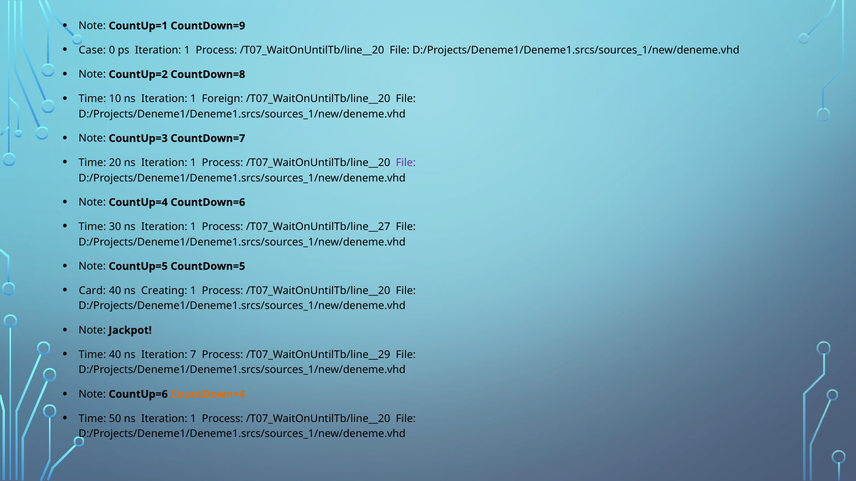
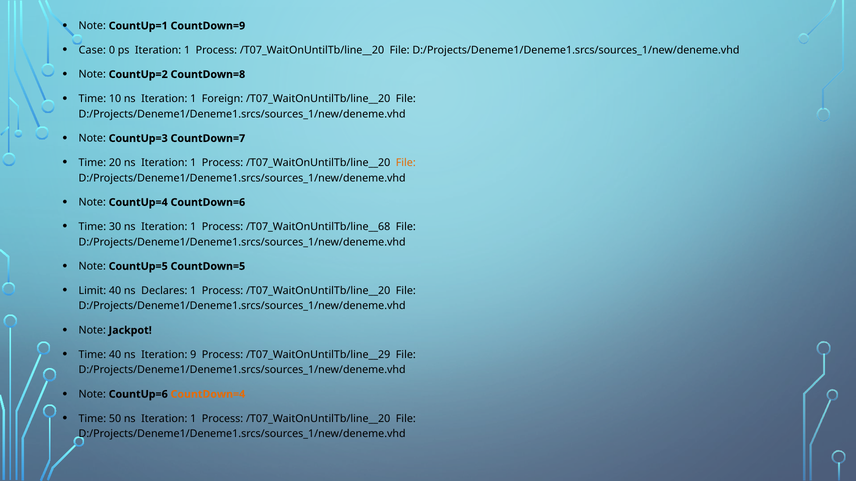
File colour: purple -> orange (406, 163)
/T07_WaitOnUntilTb/line__27: /T07_WaitOnUntilTb/line__27 -> /T07_WaitOnUntilTb/line__68 (318, 227)
Card: Card -> Limit (92, 291)
Creating: Creating -> Declares (164, 291)
7: 7 -> 9 (193, 355)
